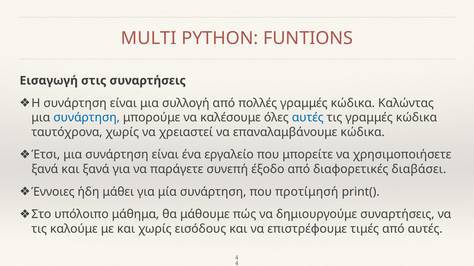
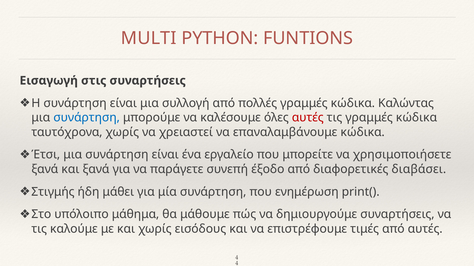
αυτές colour: blue -> red (308, 118)
Έννοιες: Έννοιες -> Στιγμής (53, 192)
προτίμησή: προτίμησή -> ενημέρωση (307, 192)
